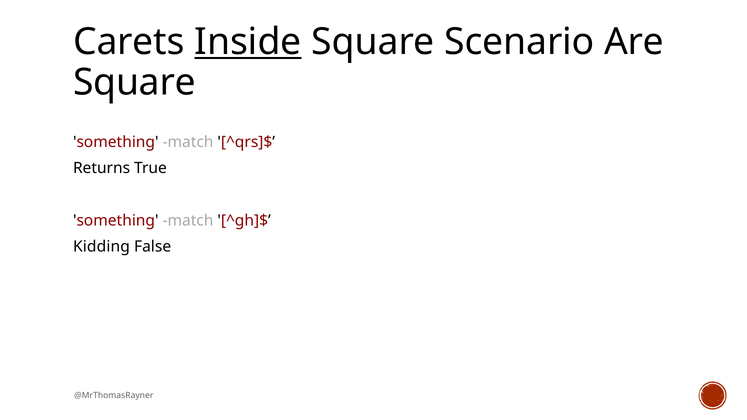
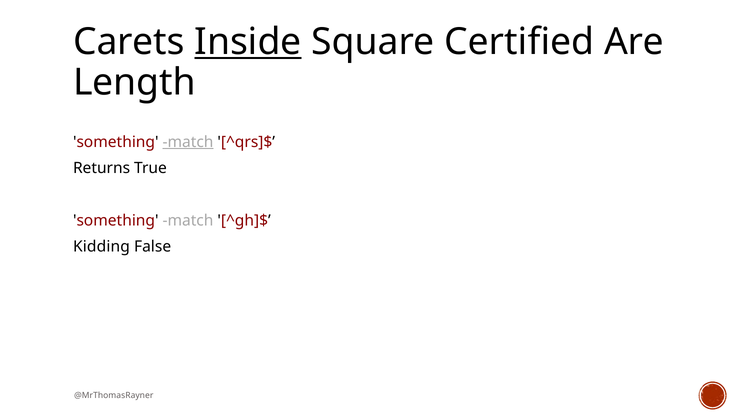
Scenario: Scenario -> Certified (519, 42)
Square: Square -> Length (134, 82)
match underline: none -> present (188, 142)
